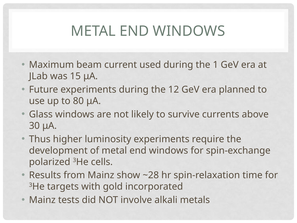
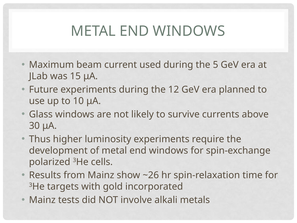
1: 1 -> 5 (216, 65)
80: 80 -> 10 (78, 101)
~28: ~28 -> ~26 (151, 175)
